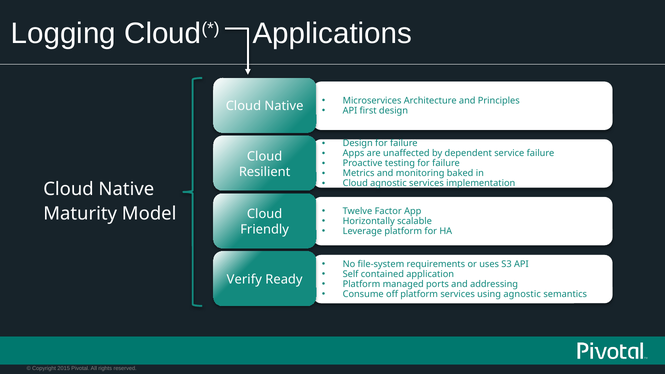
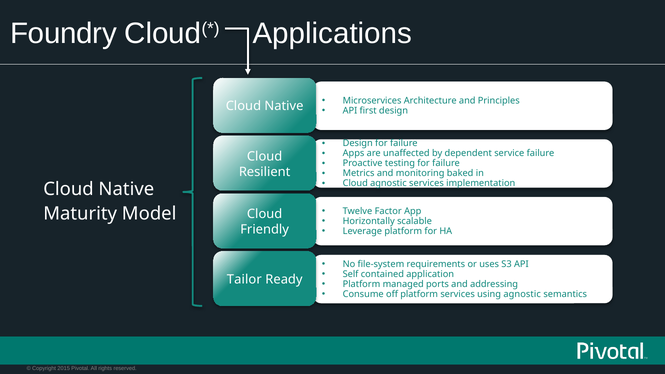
Logging: Logging -> Foundry (63, 33)
Verify: Verify -> Tailor (244, 280)
